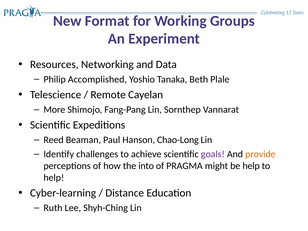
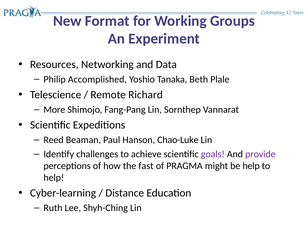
Cayelan: Cayelan -> Richard (146, 95)
Chao-Long: Chao-Long -> Chao-Luke (178, 140)
provide colour: orange -> purple (260, 154)
into: into -> fast (146, 166)
